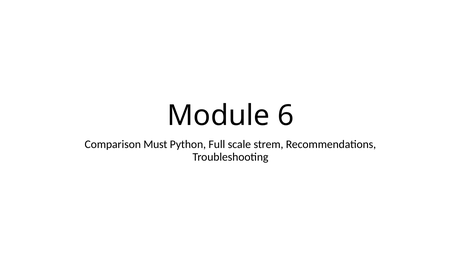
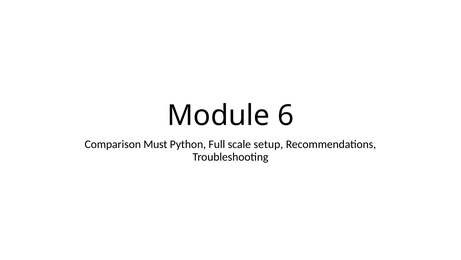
strem: strem -> setup (268, 144)
